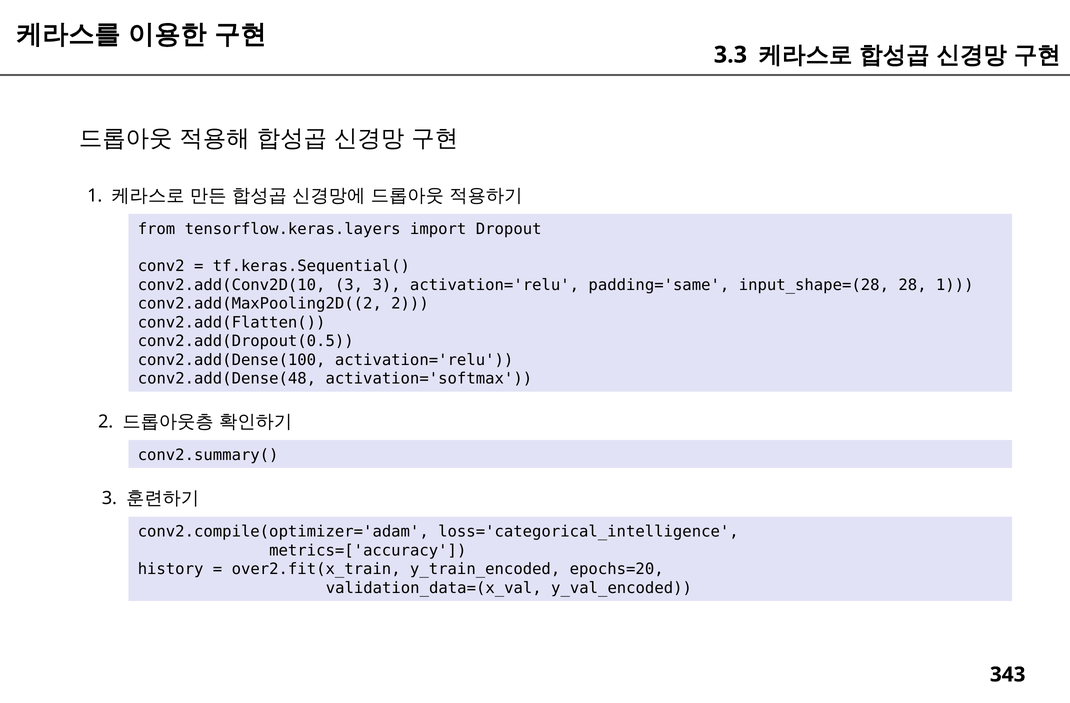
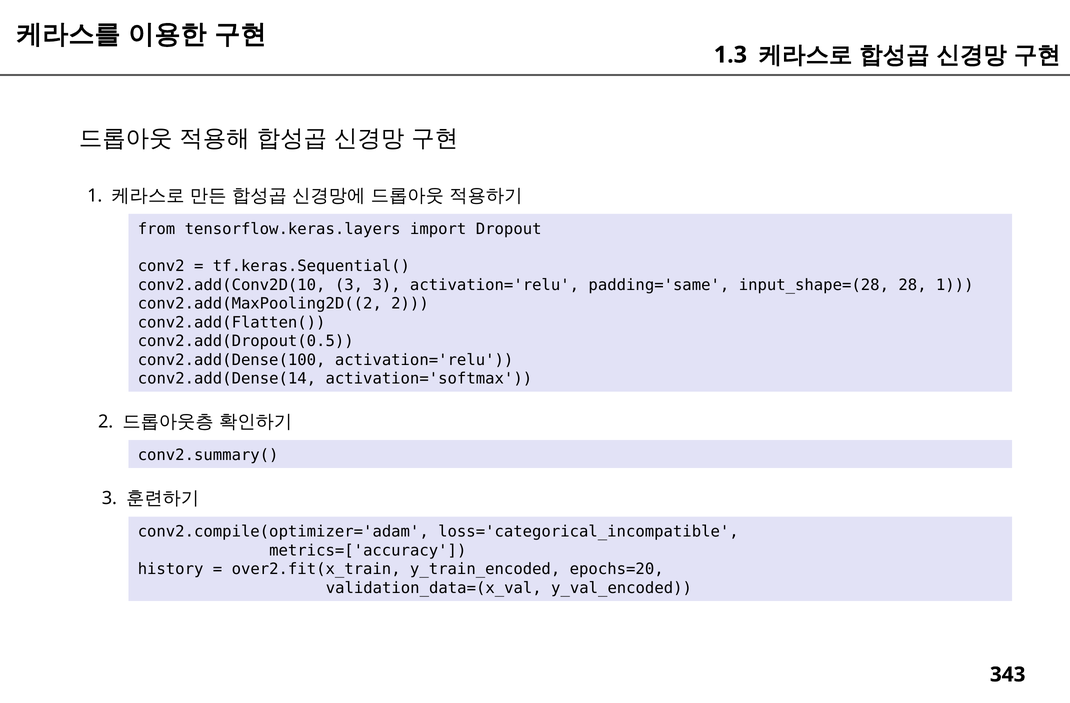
3.3: 3.3 -> 1.3 (730, 55)
conv2.add(Dense(48: conv2.add(Dense(48 -> conv2.add(Dense(14 (227, 379)
loss='categorical_intelligence: loss='categorical_intelligence -> loss='categorical_incompatible (588, 532)
